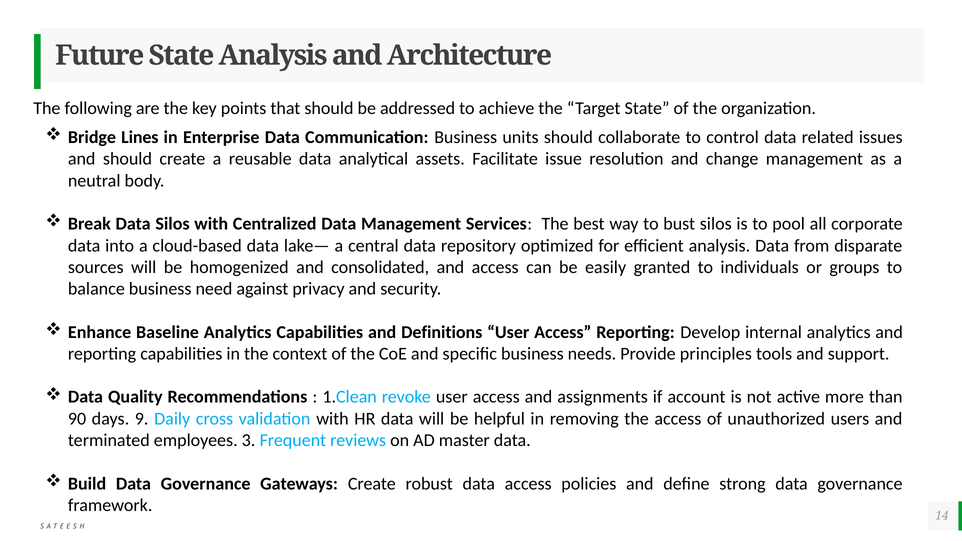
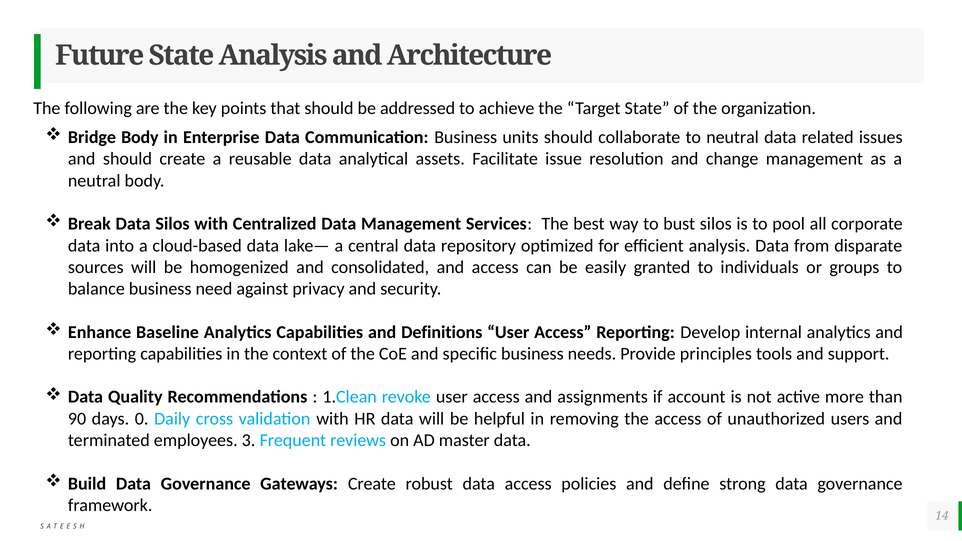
Bridge Lines: Lines -> Body (140, 137)
to control: control -> neutral (733, 137)
9: 9 -> 0 (142, 419)
